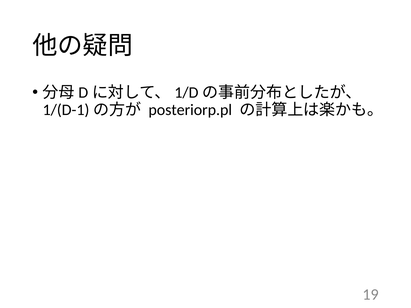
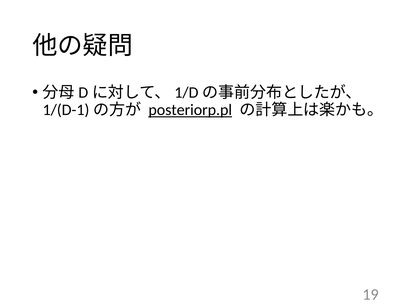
posteriorp.pl underline: none -> present (190, 110)
